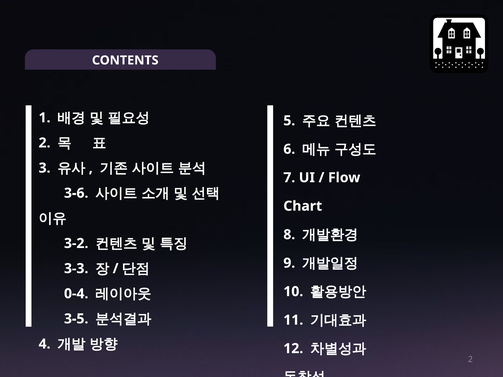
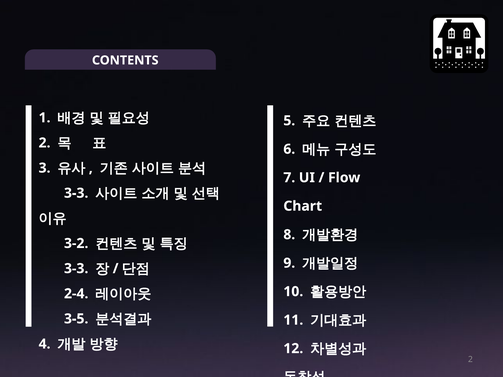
3-6: 3-6 -> 3-3 (76, 193)
0-4: 0-4 -> 2-4 (76, 294)
